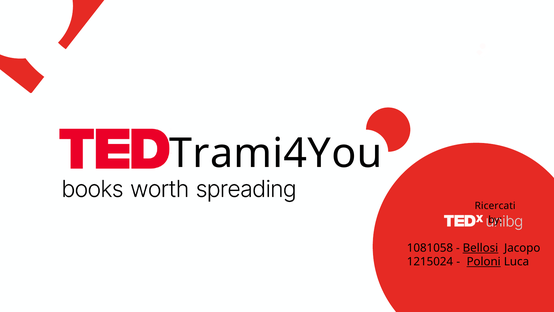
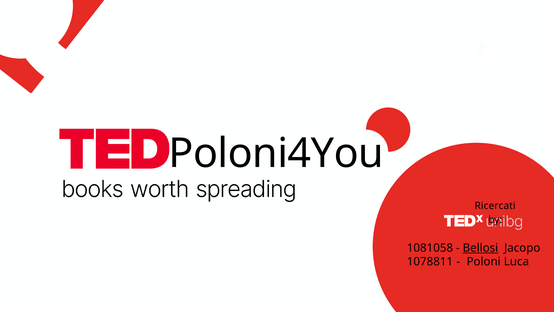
Trami4You: Trami4You -> Poloni4You (276, 153)
1215024: 1215024 -> 1078811 (430, 261)
Poloni underline: present -> none (484, 261)
